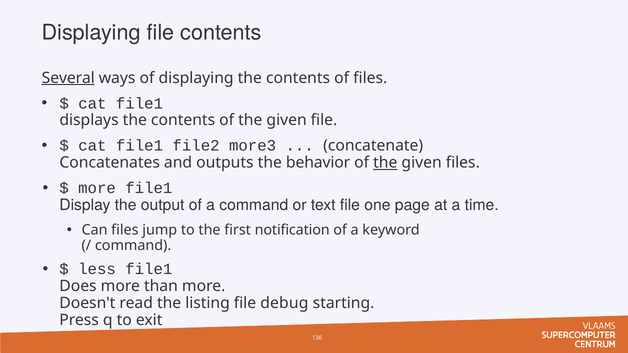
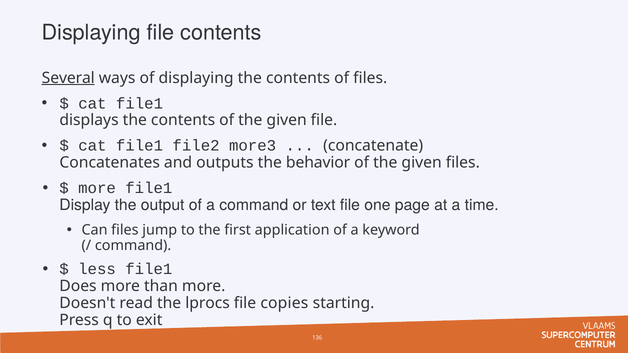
the underline: present -> none (385, 163)
notification: notification -> application (292, 230)
listing: listing -> lprocs (208, 303)
debug: debug -> copies (284, 303)
